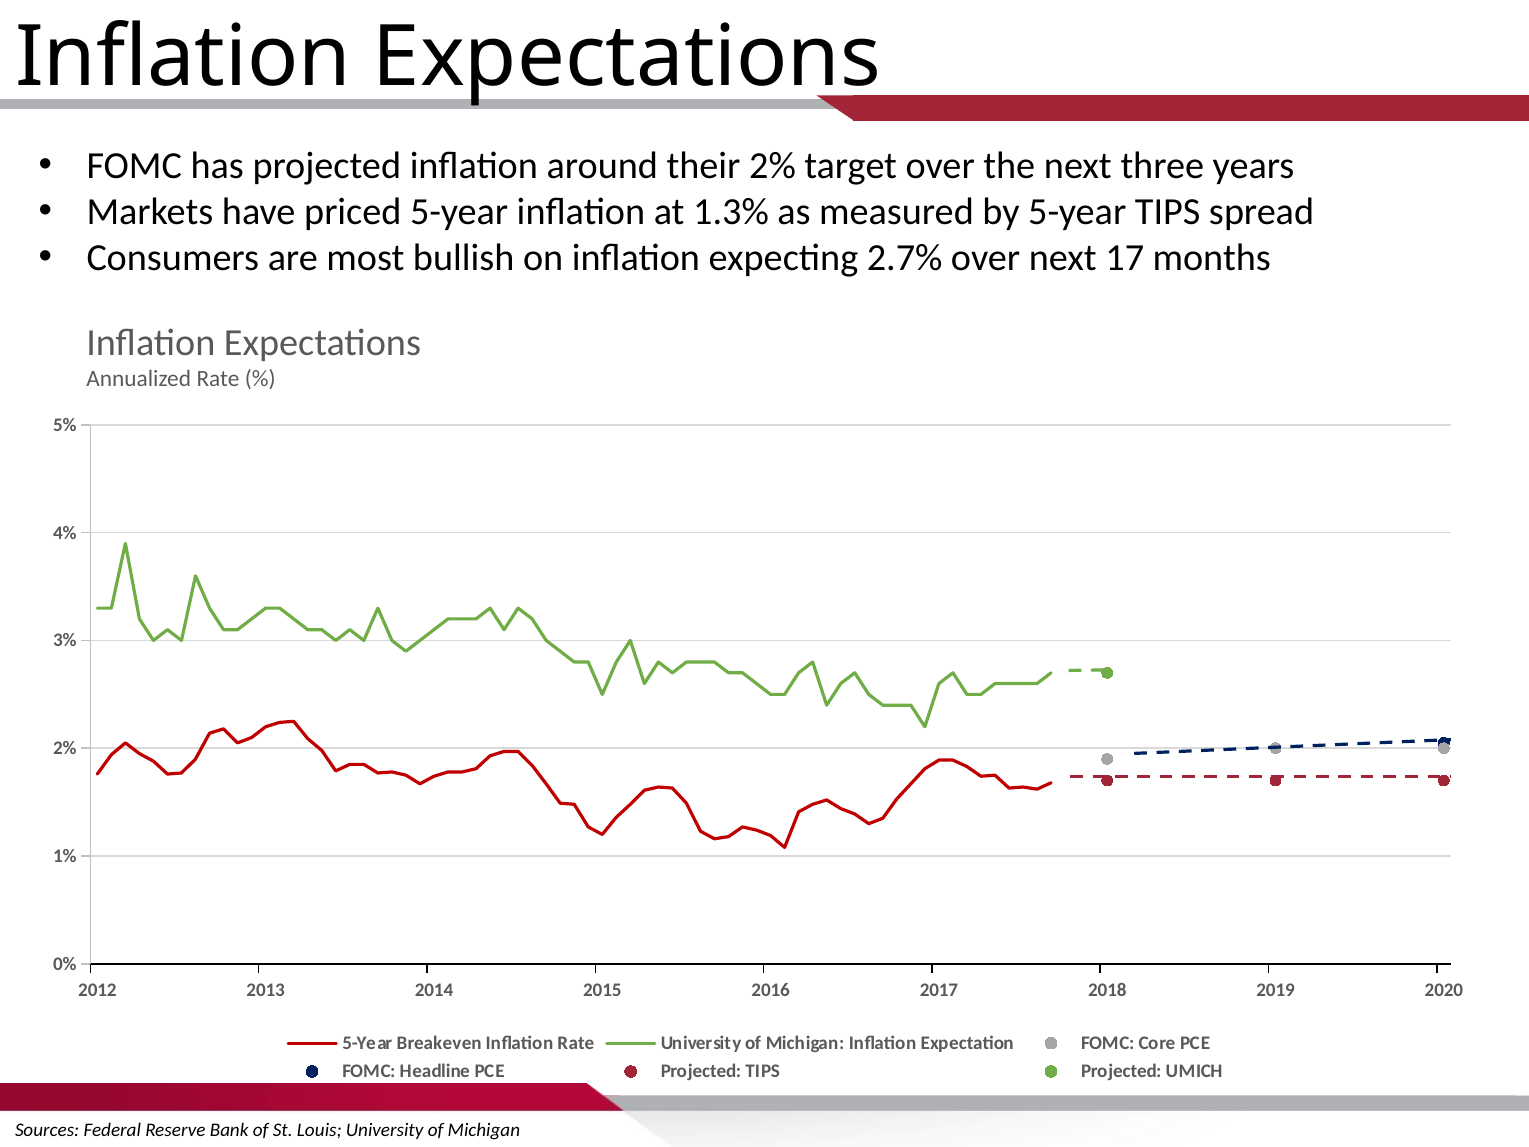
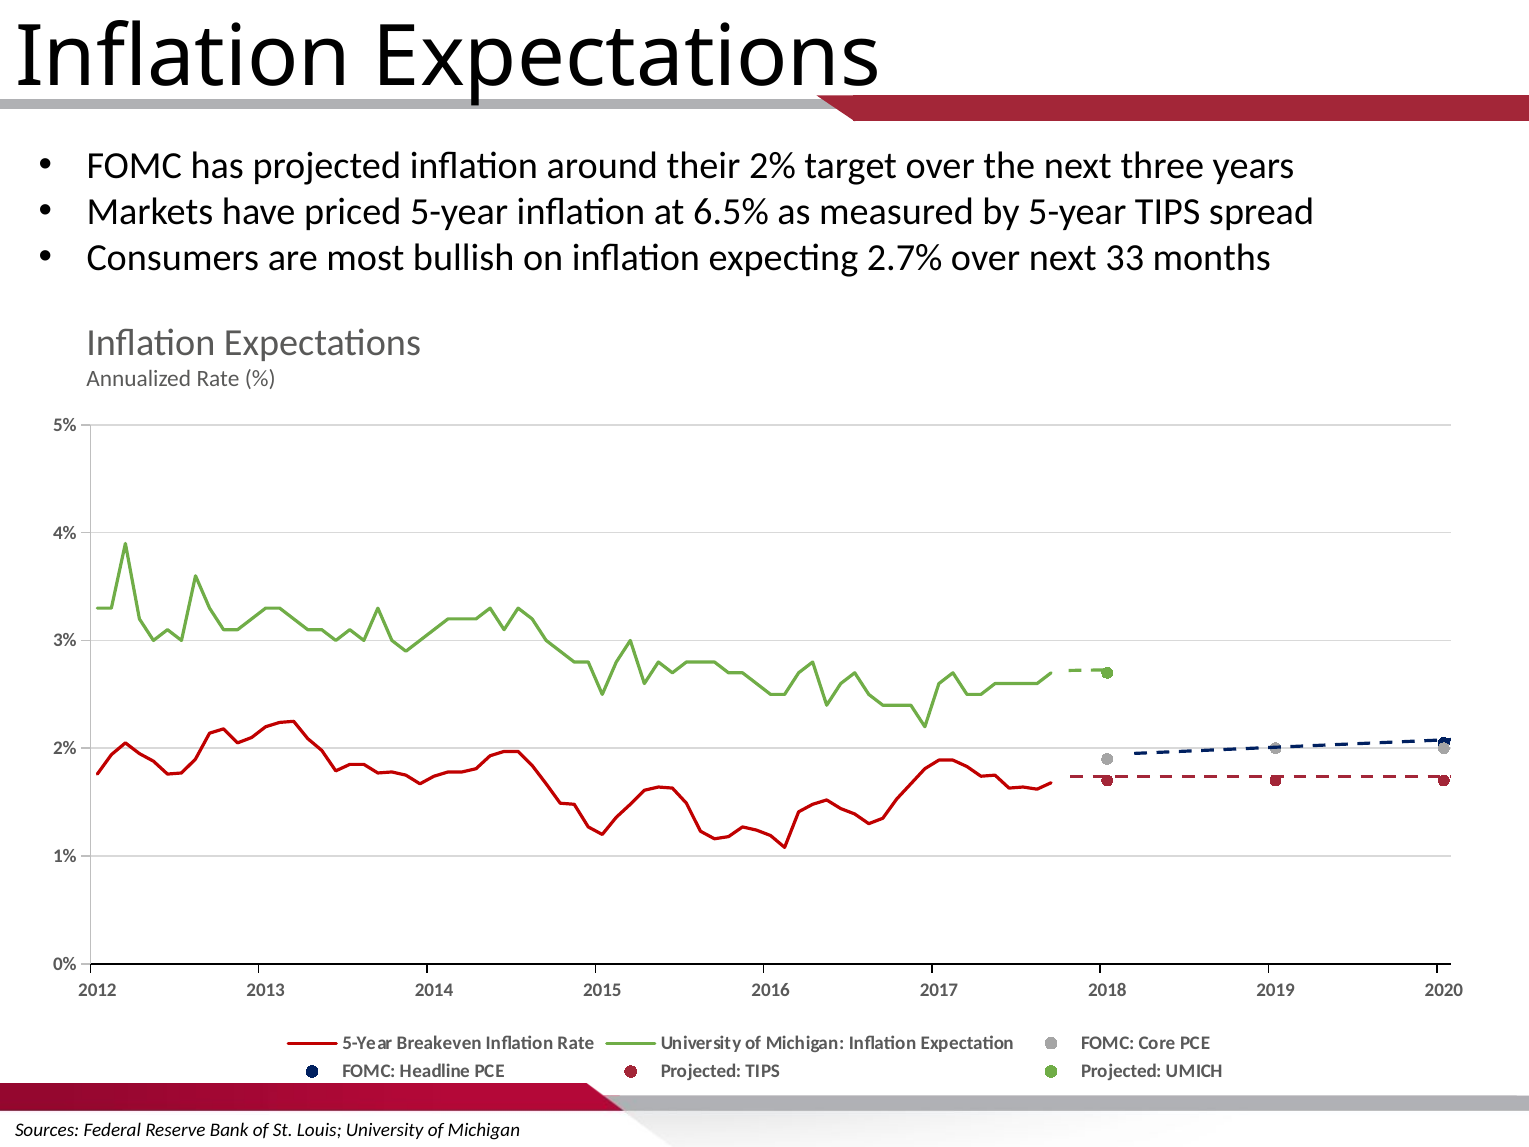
1.3%: 1.3% -> 6.5% (731, 212)
17: 17 -> 33 (1125, 258)
